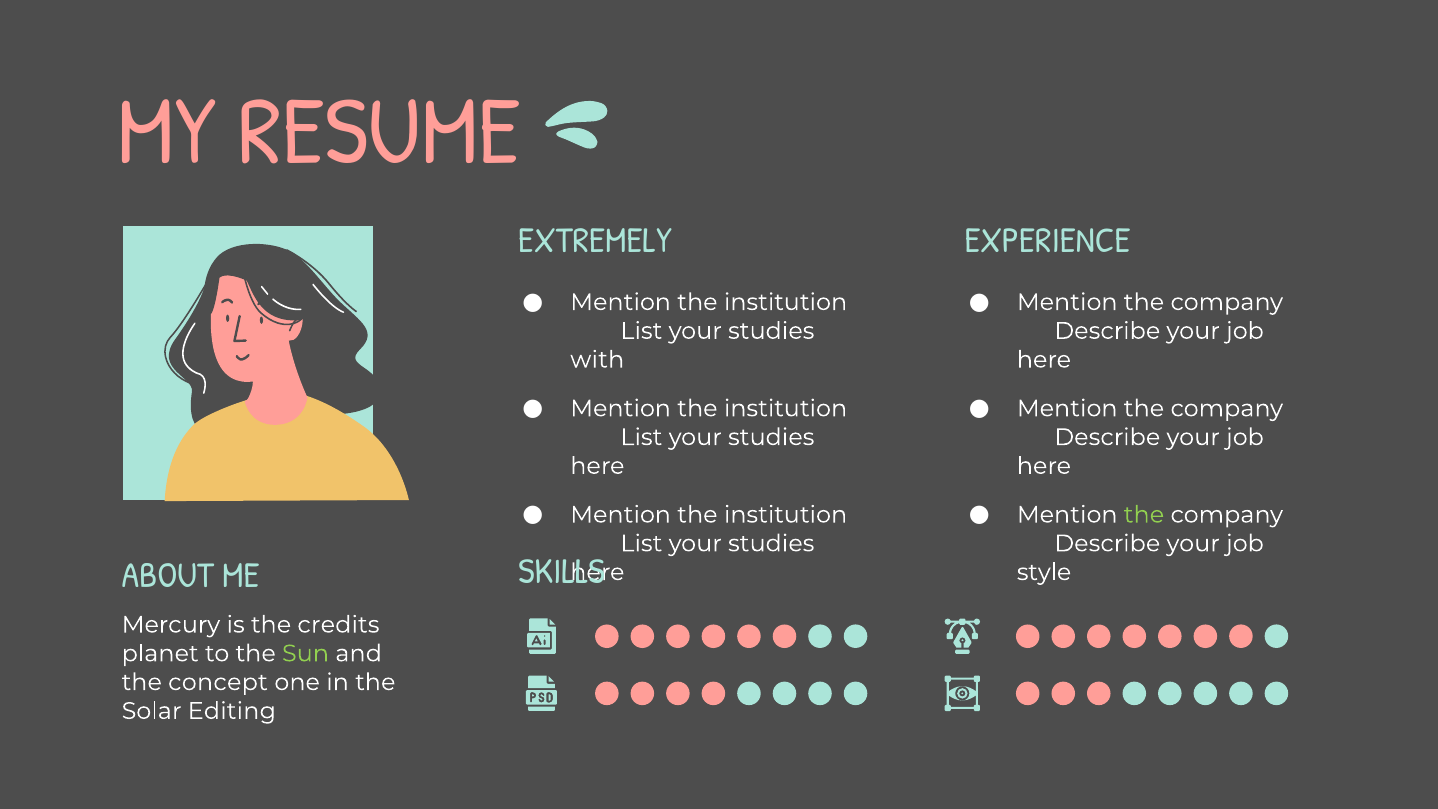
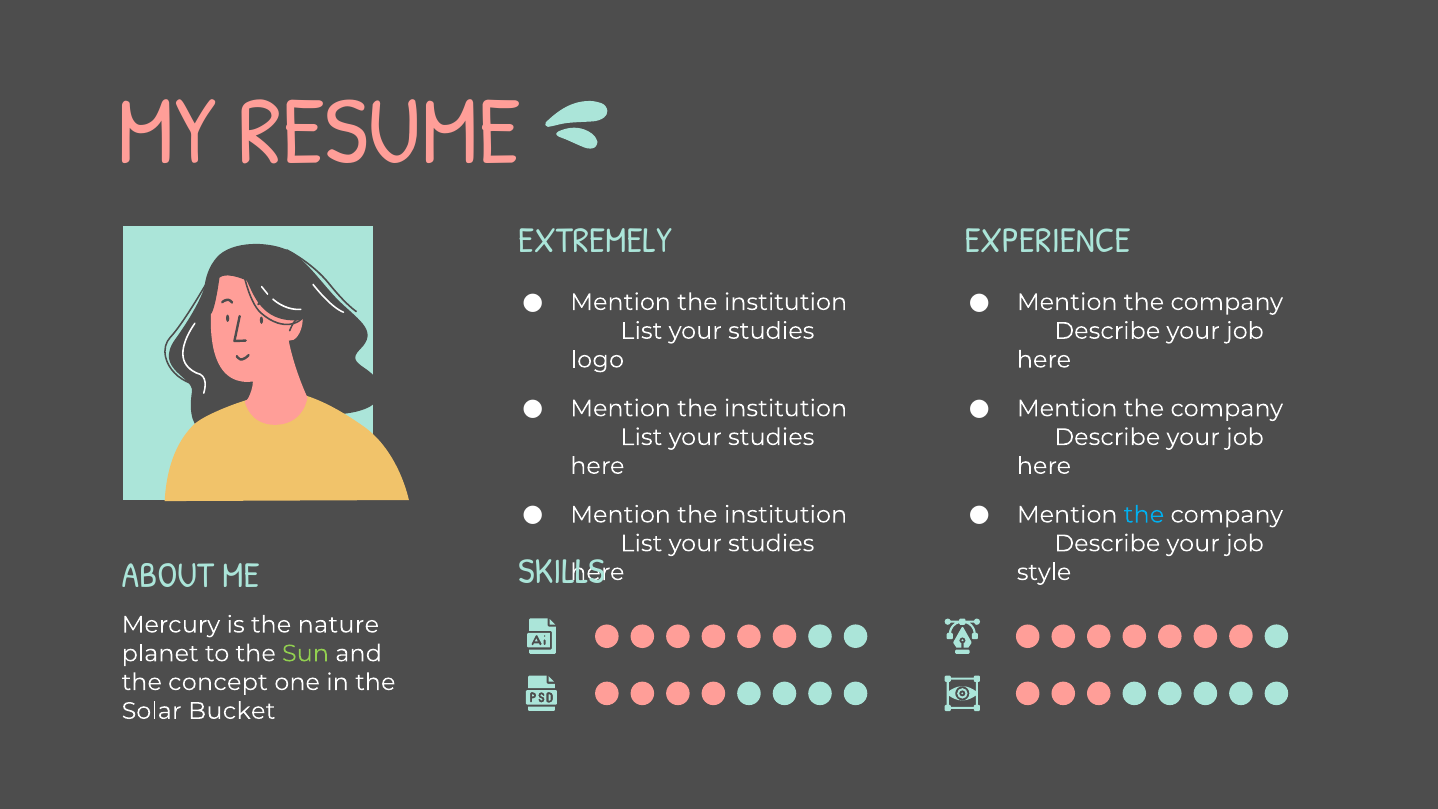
with: with -> logo (597, 360)
the colour: light green -> light blue (1144, 515)
credits: credits -> nature (338, 625)
Editing: Editing -> Bucket (232, 711)
